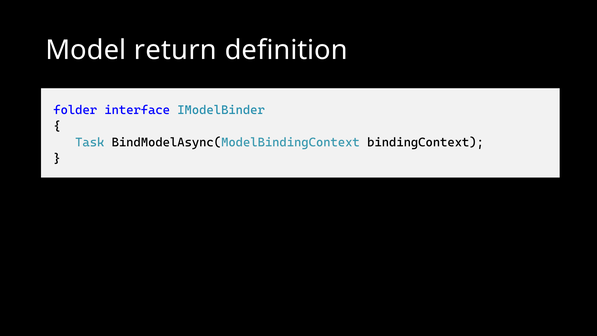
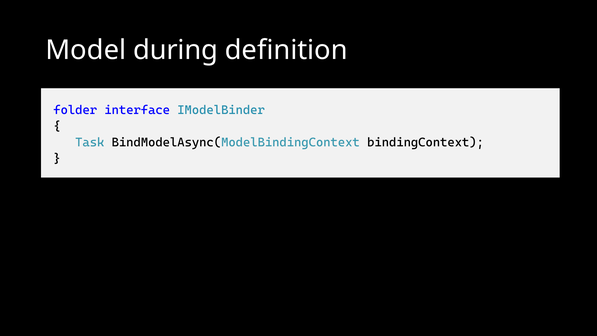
return: return -> during (176, 50)
